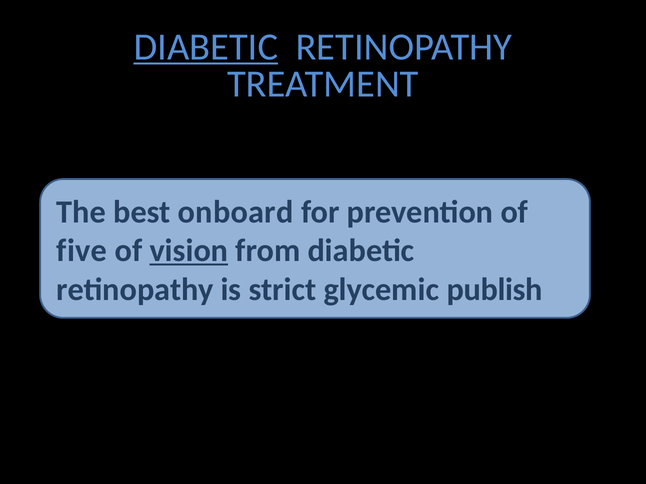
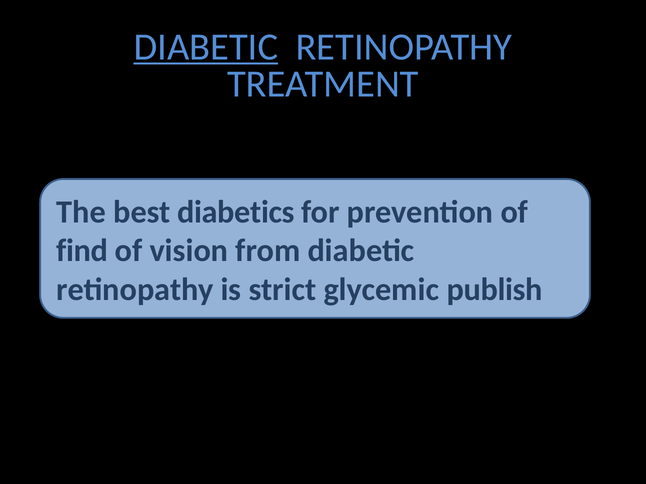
onboard: onboard -> diabetics (236, 212)
five: five -> find (82, 251)
vision underline: present -> none (189, 251)
